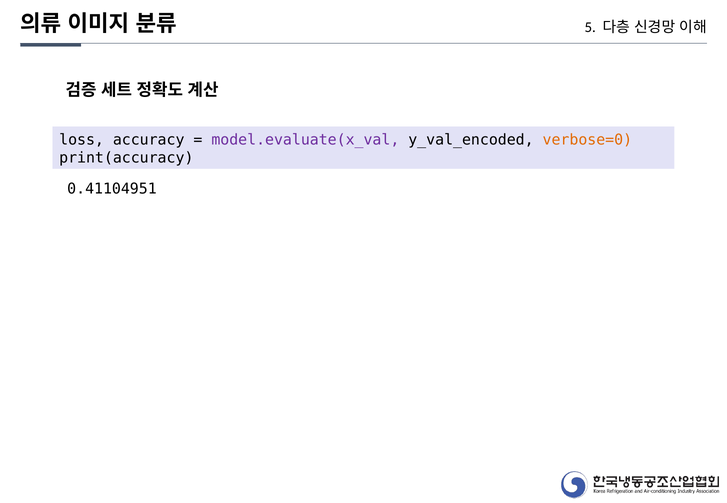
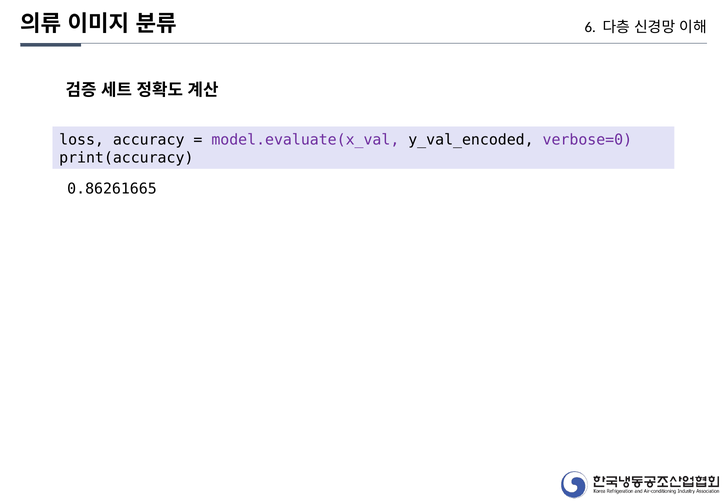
5: 5 -> 6 (590, 28)
verbose=0 colour: orange -> purple (587, 140)
0.41104951: 0.41104951 -> 0.86261665 (112, 189)
